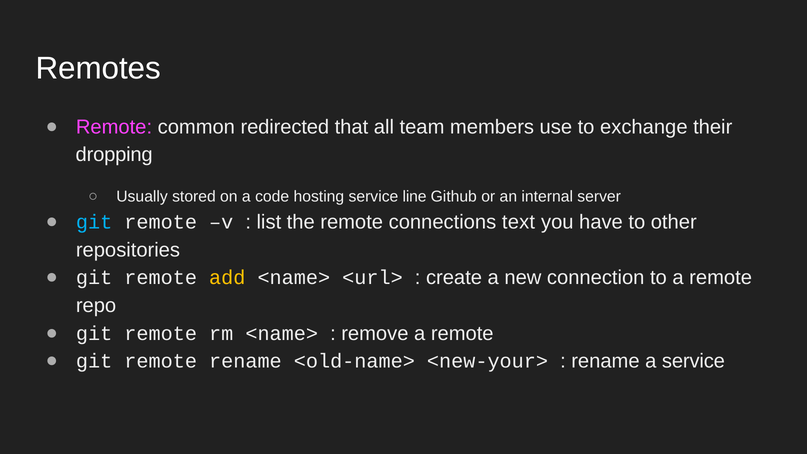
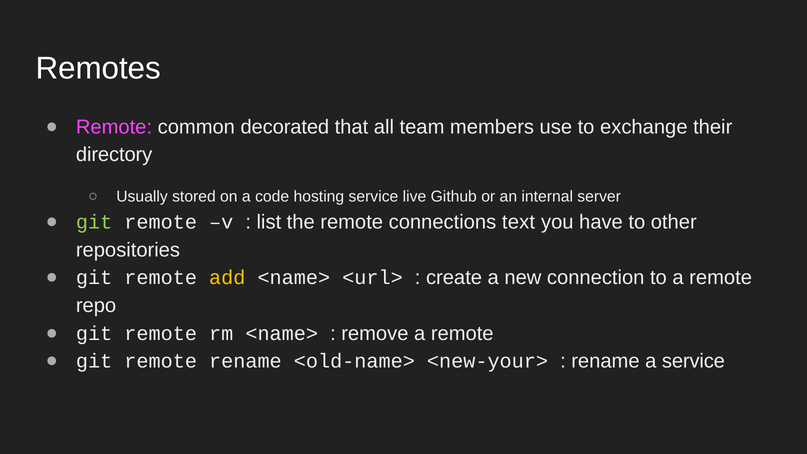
redirected: redirected -> decorated (285, 127)
dropping: dropping -> directory (114, 155)
line: line -> live (414, 197)
git colour: light blue -> light green (94, 222)
